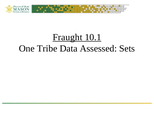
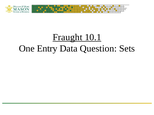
Tribe: Tribe -> Entry (47, 49)
Assessed: Assessed -> Question (98, 49)
